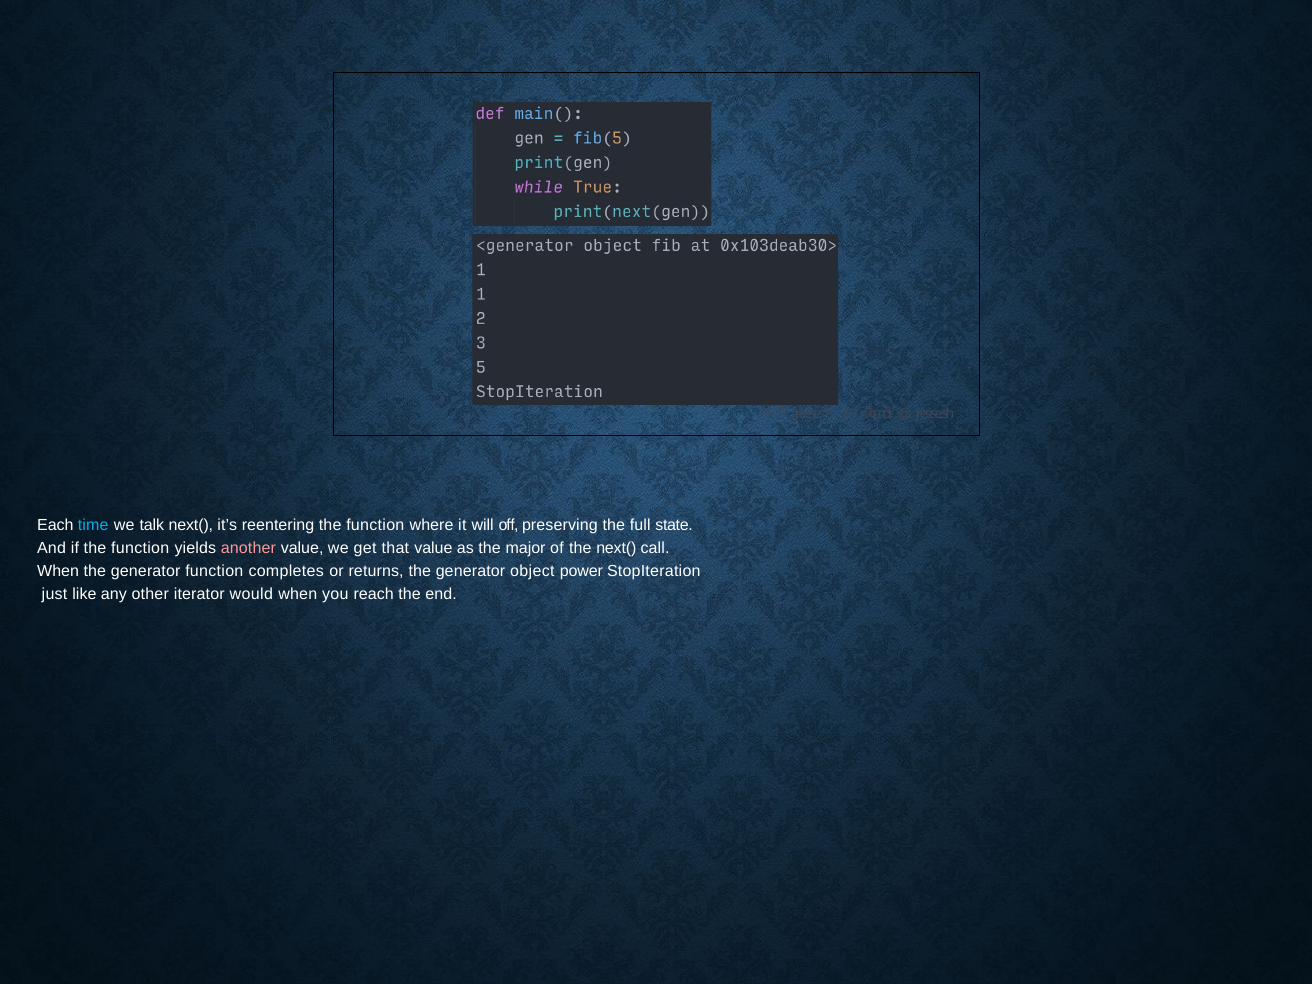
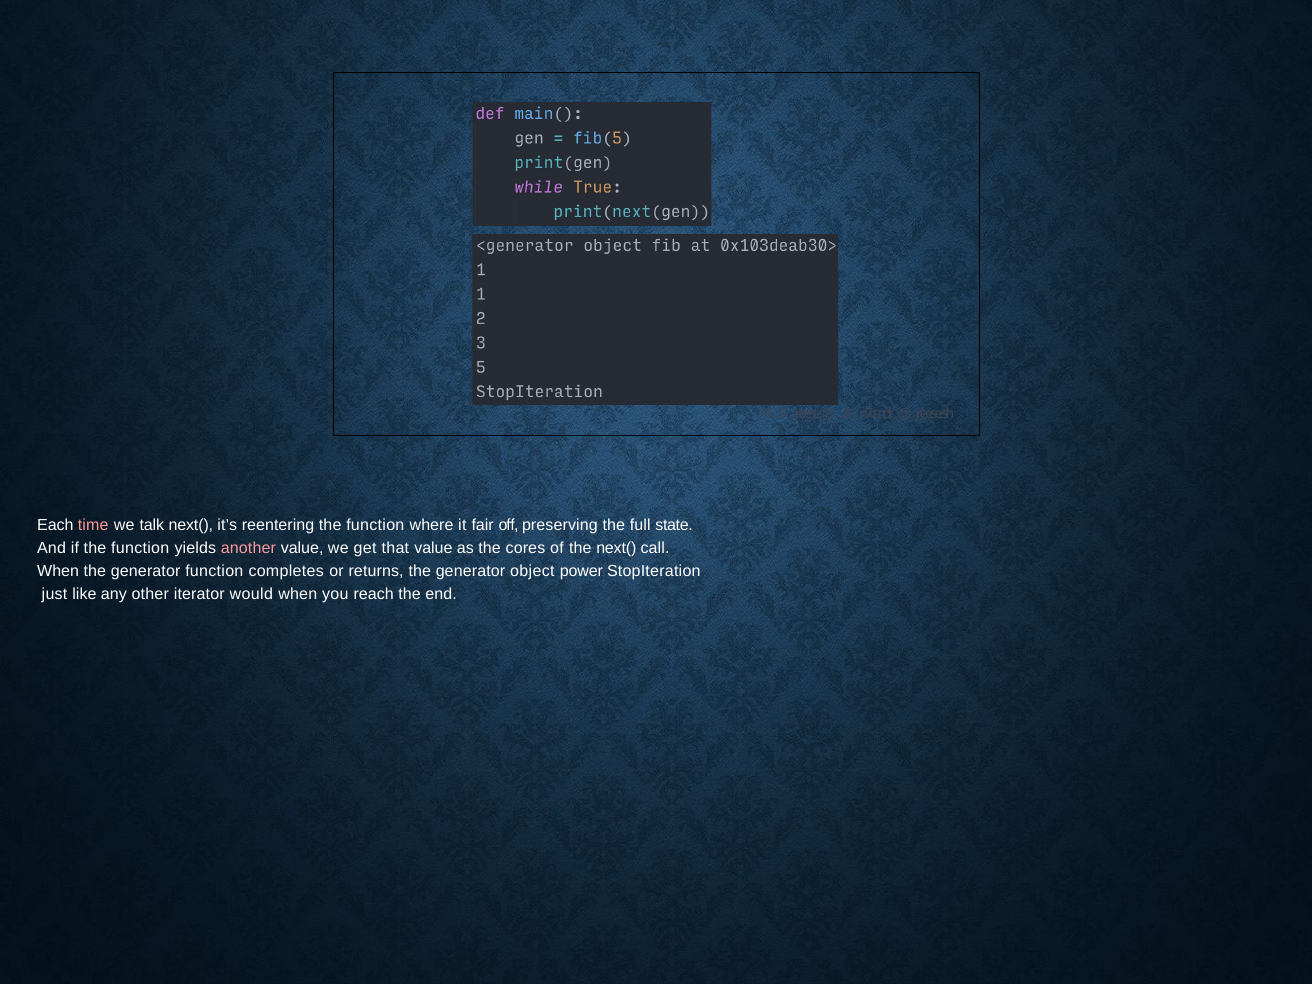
time colour: light blue -> pink (93, 525)
will: will -> fair (483, 525)
major: major -> cores (525, 548)
